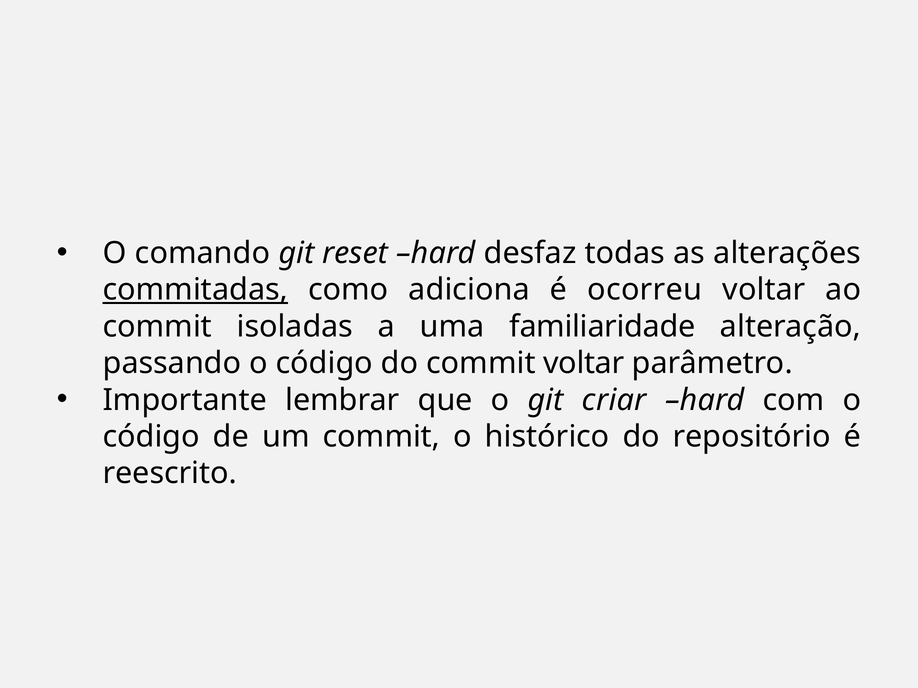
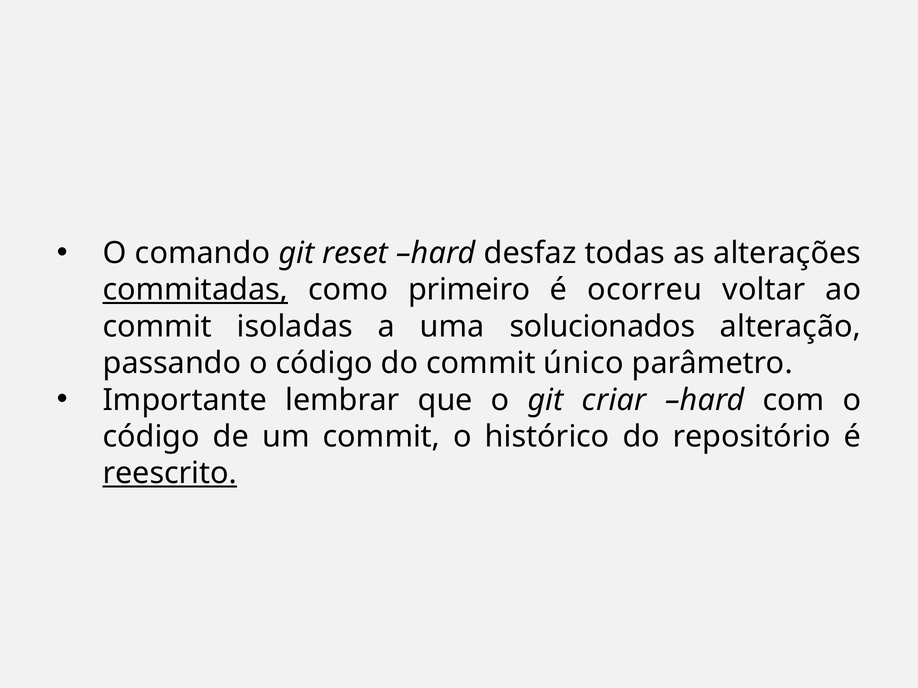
adiciona: adiciona -> primeiro (469, 290)
familiaridade: familiaridade -> solucionados (602, 327)
commit voltar: voltar -> único (584, 364)
reescrito underline: none -> present (170, 474)
